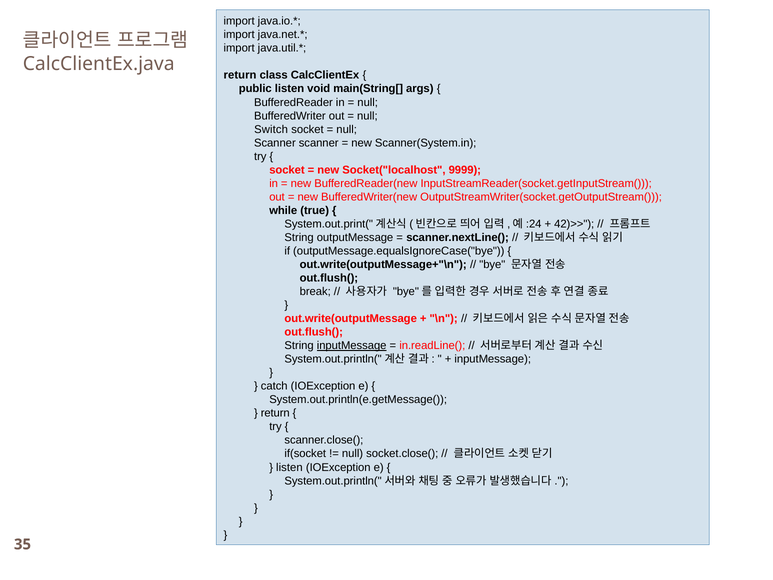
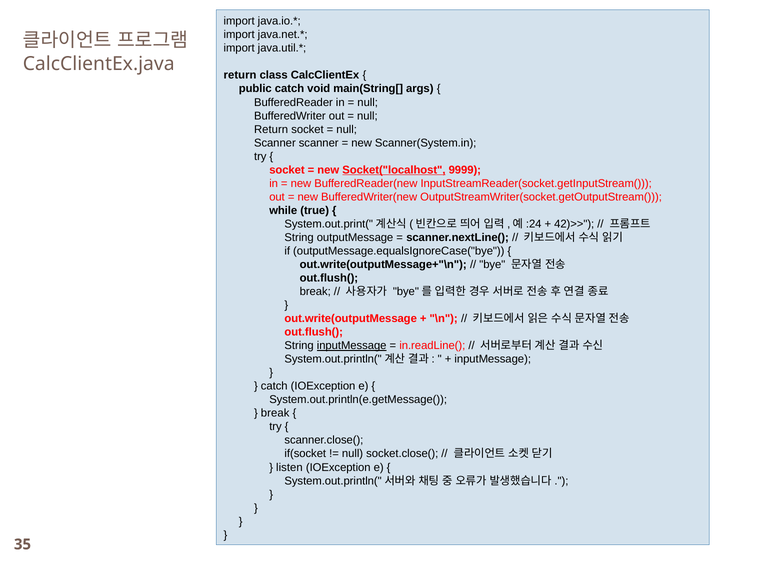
public listen: listen -> catch (290, 89)
Switch: Switch -> Return (271, 129)
Socket("localhost underline: none -> present (394, 170)
return: return -> break (275, 413)
